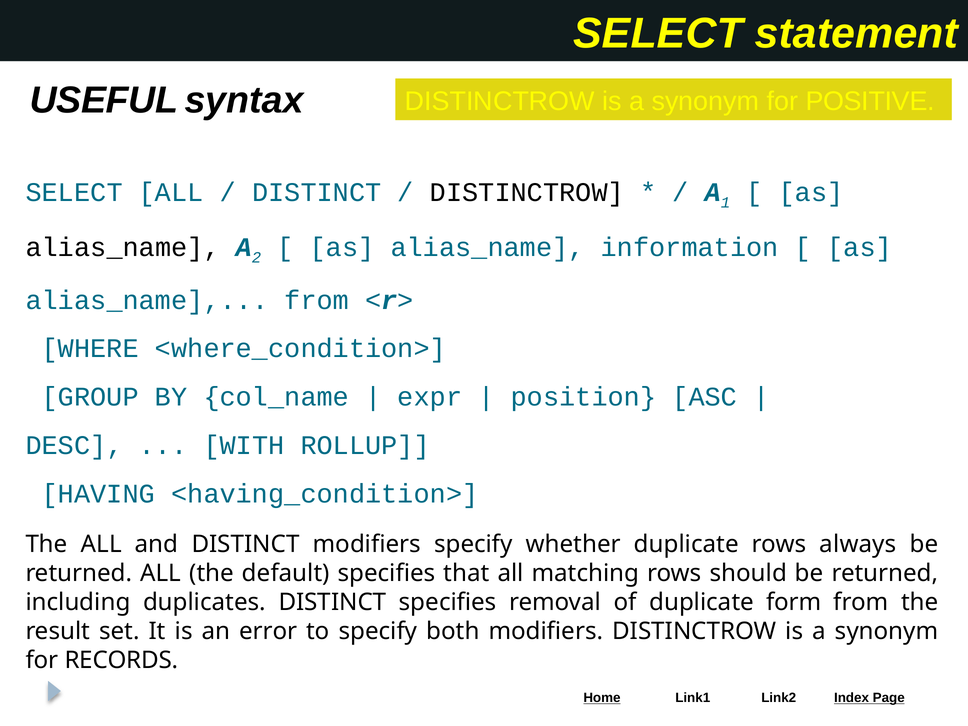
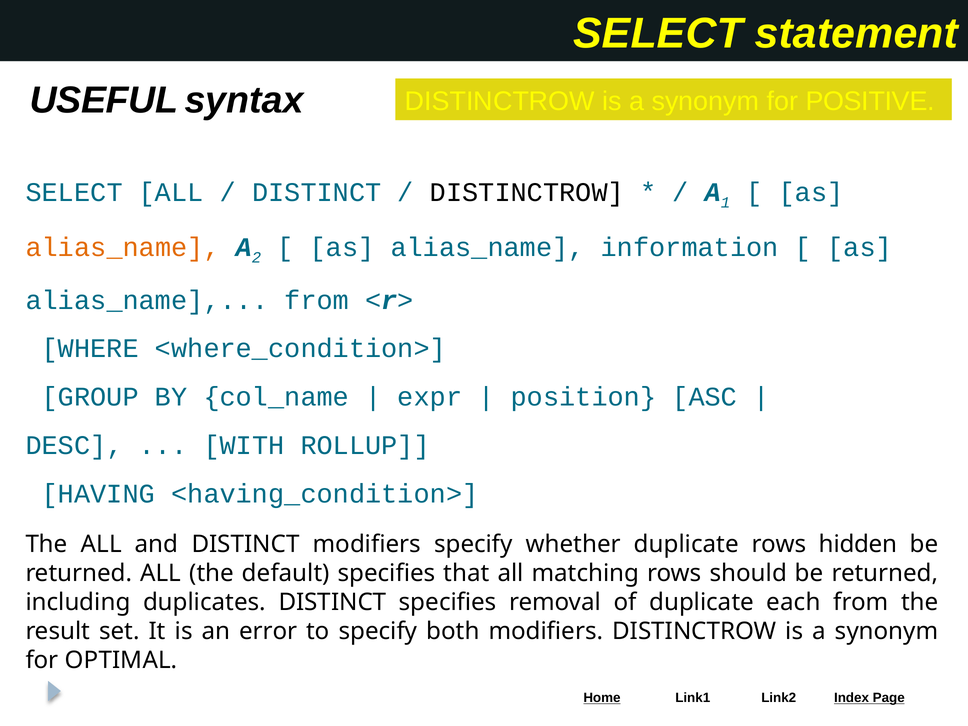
alias_name colour: black -> orange (123, 247)
always: always -> hidden (858, 544)
form: form -> each (794, 602)
RECORDS: RECORDS -> OPTIMAL (121, 660)
